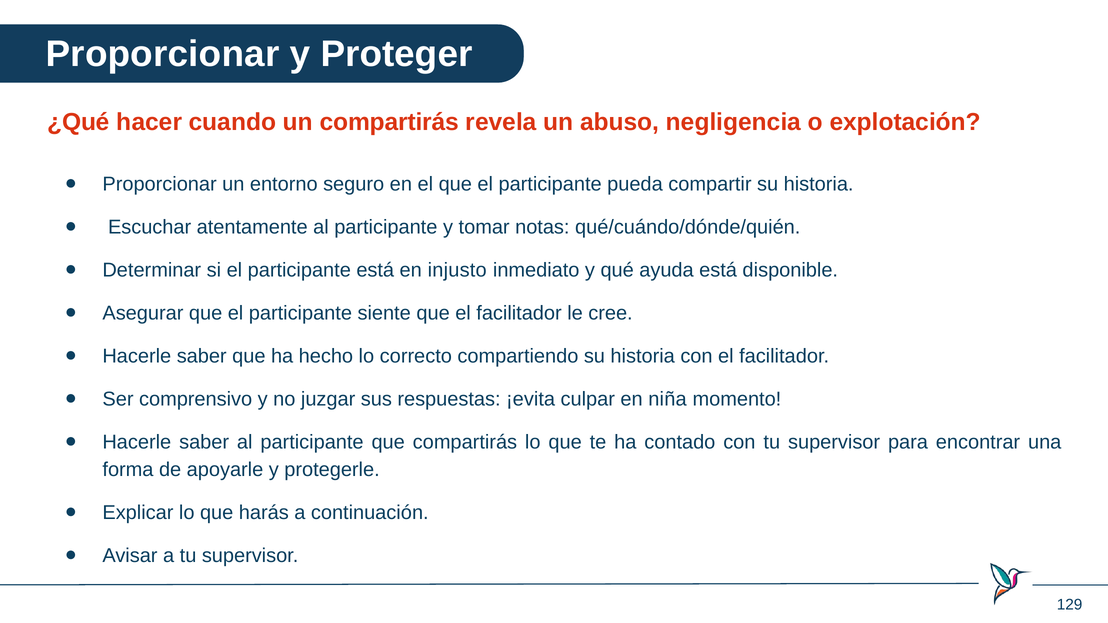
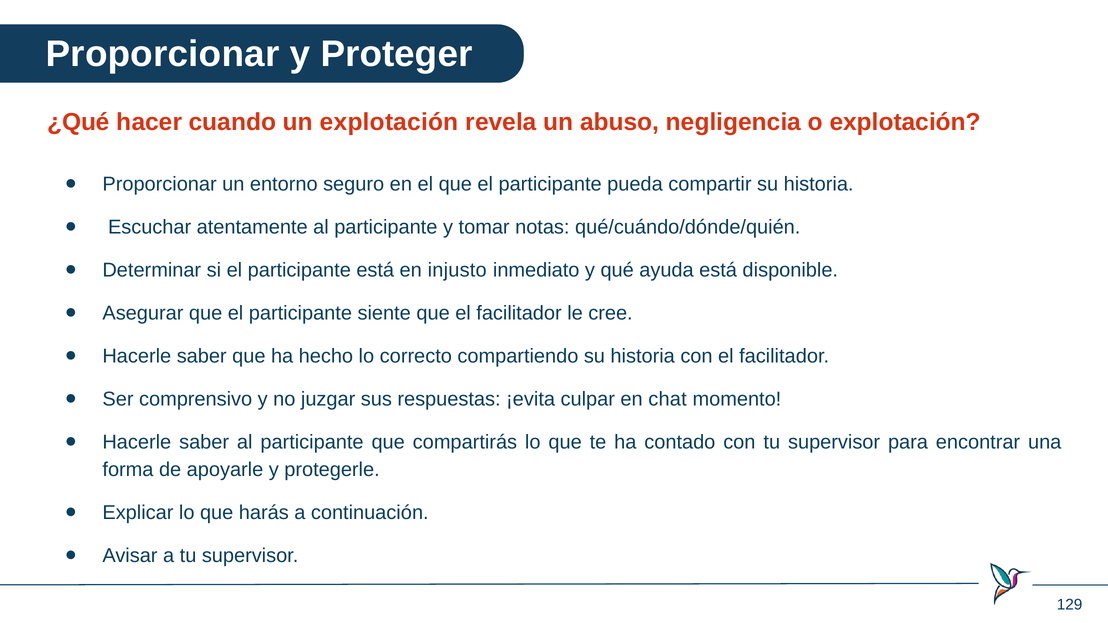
un compartirás: compartirás -> explotación (389, 122)
niña: niña -> chat (668, 399)
